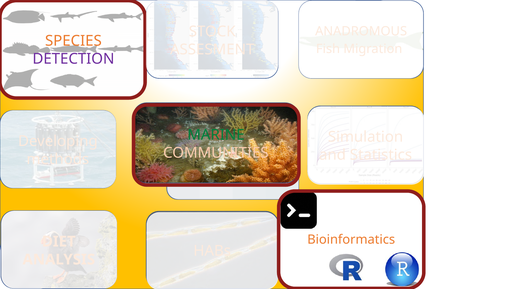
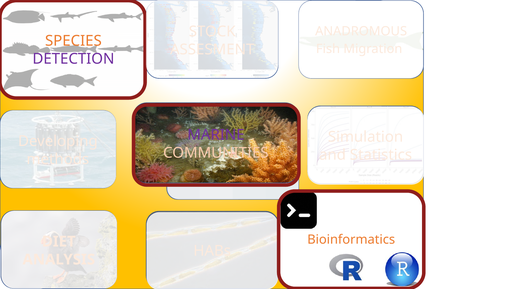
MARINE colour: green -> purple (216, 135)
